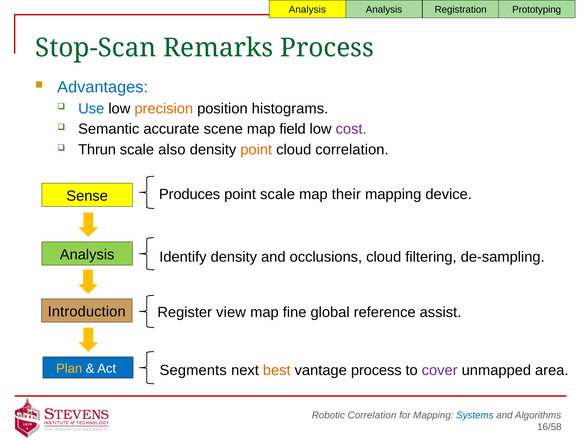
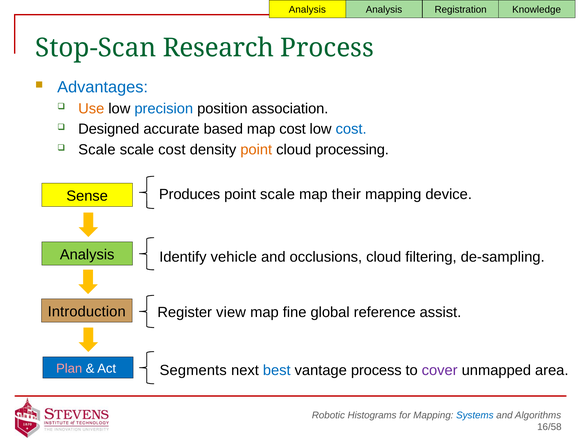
Prototyping: Prototyping -> Knowledge (537, 10)
Remarks: Remarks -> Research (218, 48)
Use colour: blue -> orange (91, 109)
precision colour: orange -> blue (164, 109)
histograms: histograms -> association (290, 109)
Semantic: Semantic -> Designed (109, 129)
scene: scene -> based (223, 129)
map field: field -> cost (293, 129)
cost colour: purple -> blue (351, 129)
Thrun: Thrun -> Scale (97, 150)
scale also: also -> cost (172, 150)
cloud correlation: correlation -> processing (352, 150)
Identify density: density -> vehicle (234, 257)
Plan colour: yellow -> pink (69, 369)
best colour: orange -> blue (277, 371)
Correlation: Correlation -> Histograms (372, 416)
